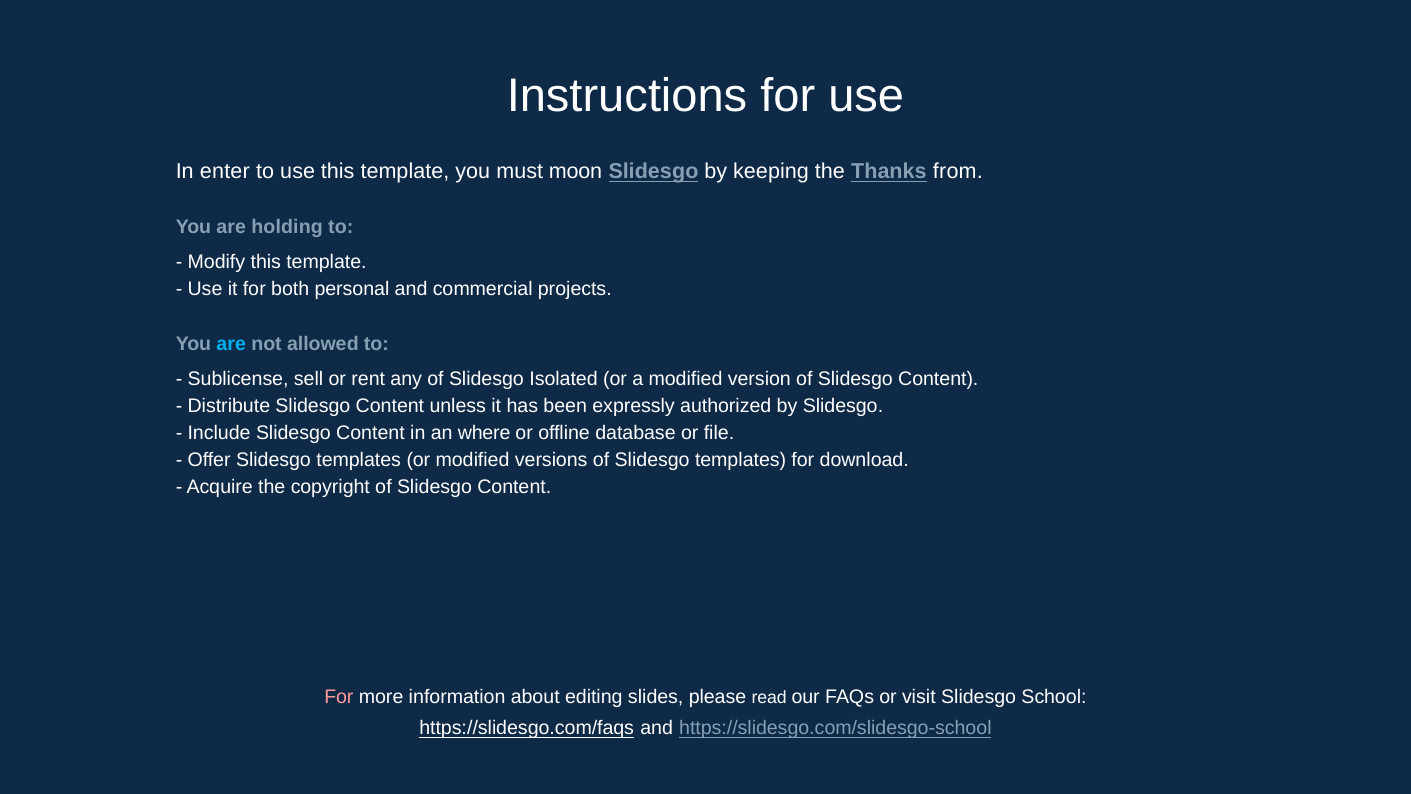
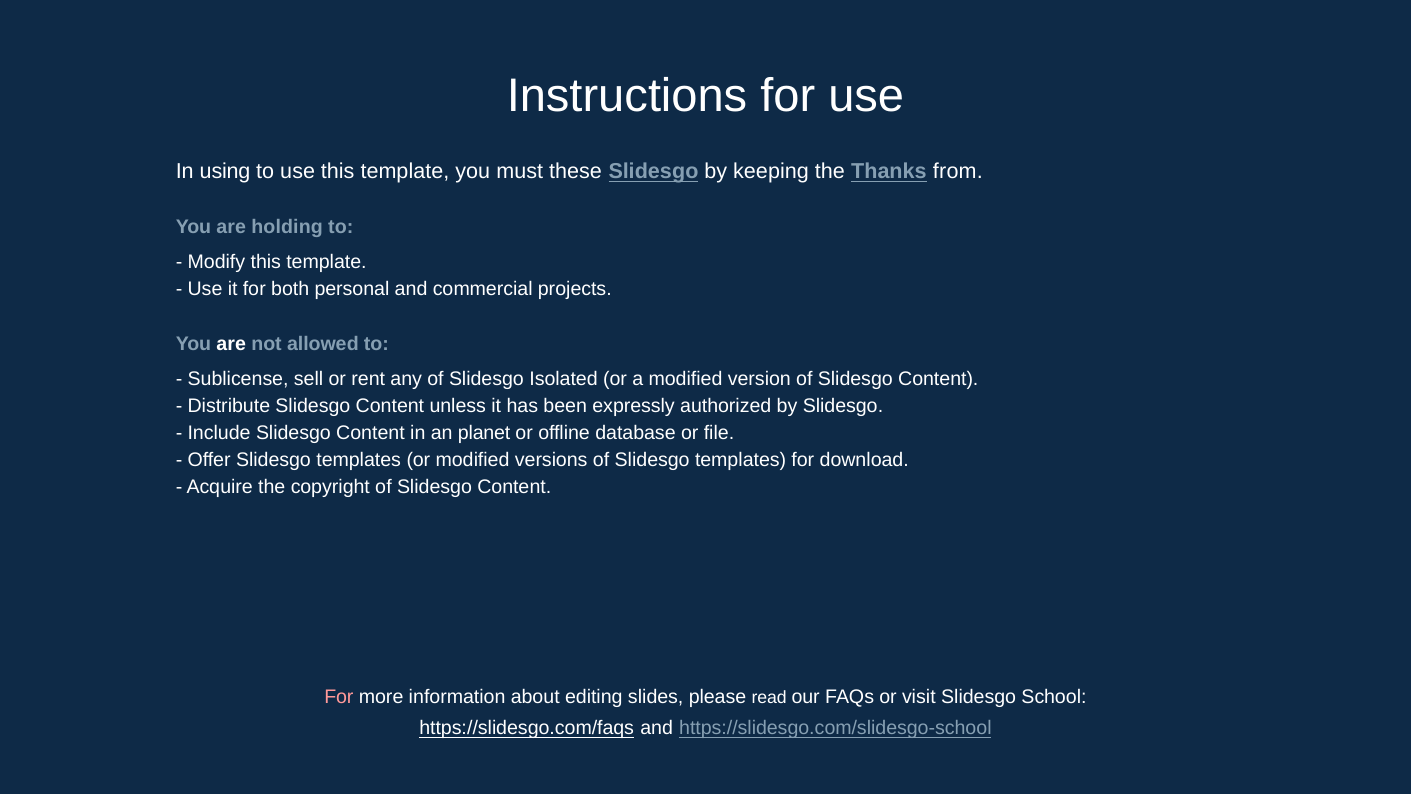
enter: enter -> using (225, 172)
moon: moon -> these (575, 172)
are colour: light blue -> white (231, 344)
where: where -> planet (484, 433)
